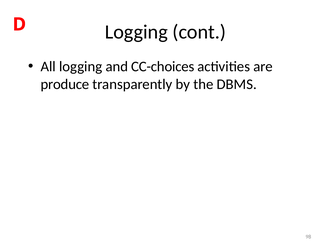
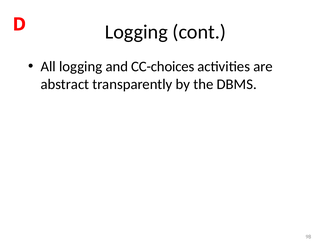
produce: produce -> abstract (65, 84)
